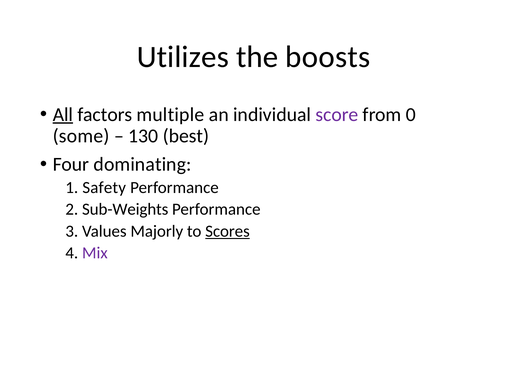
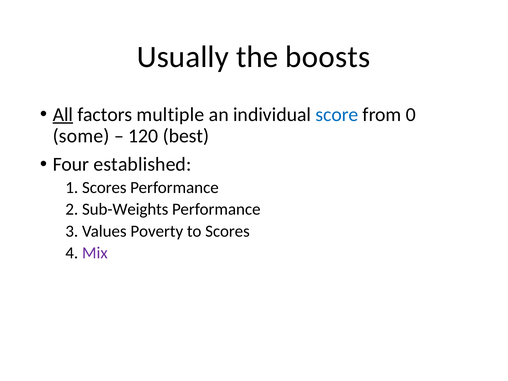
Utilizes: Utilizes -> Usually (183, 57)
score colour: purple -> blue (337, 115)
130: 130 -> 120 (143, 136)
dominating: dominating -> established (142, 164)
1 Safety: Safety -> Scores (104, 188)
Majorly: Majorly -> Poverty (157, 231)
Scores underline: present -> none (227, 231)
